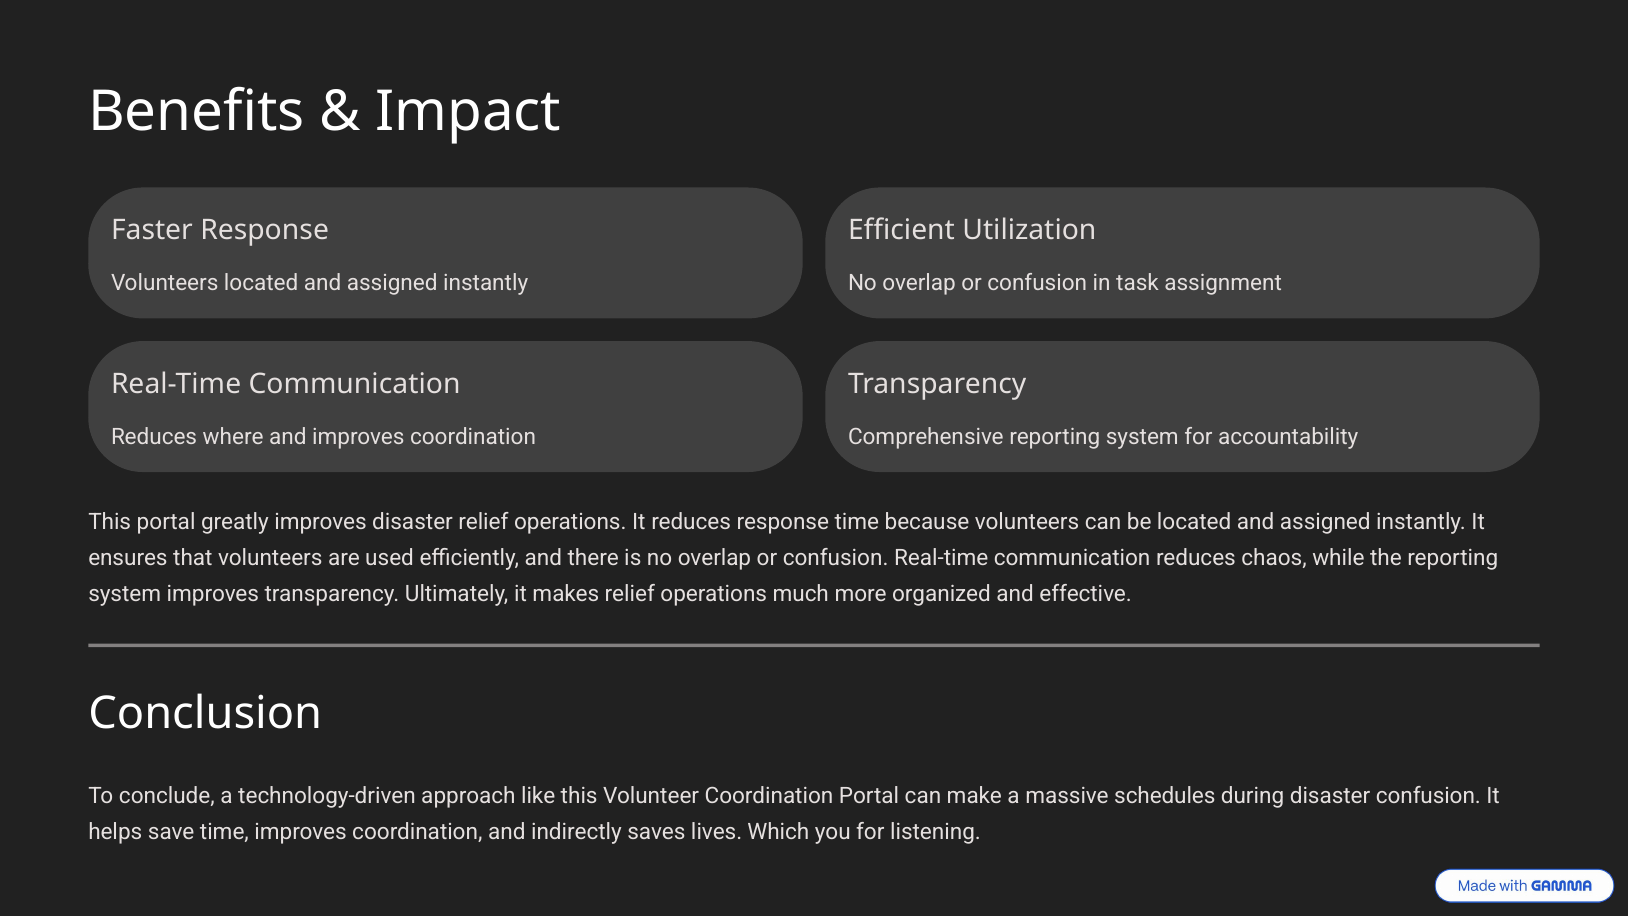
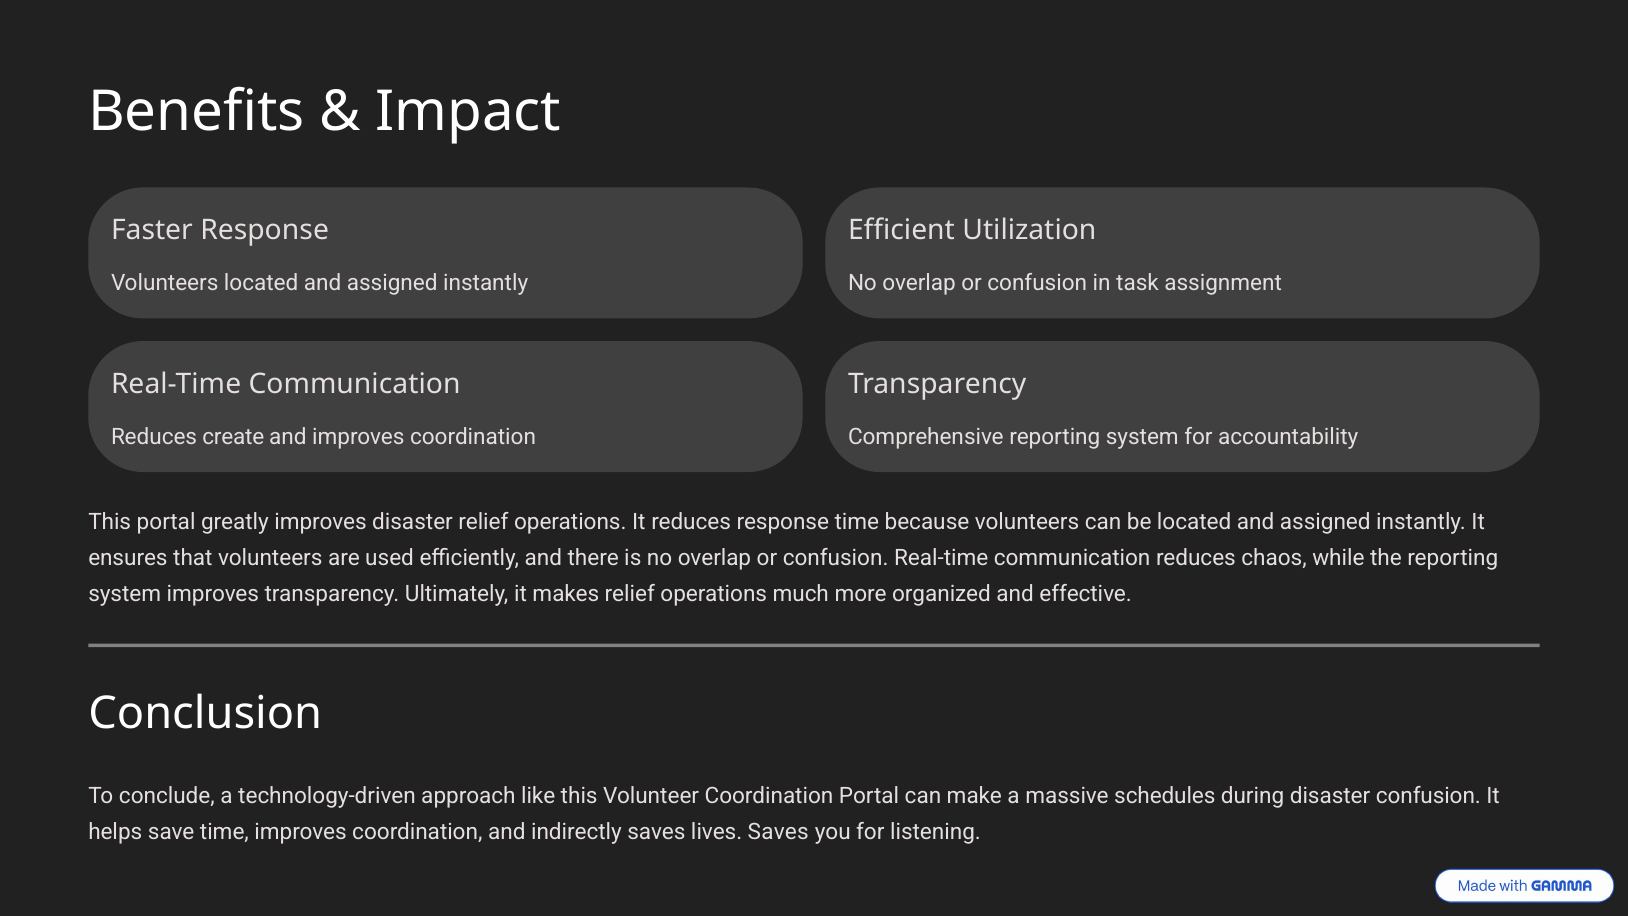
where: where -> create (233, 437)
lives Which: Which -> Saves (778, 832)
